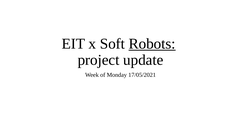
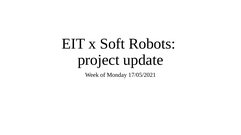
Robots underline: present -> none (152, 44)
